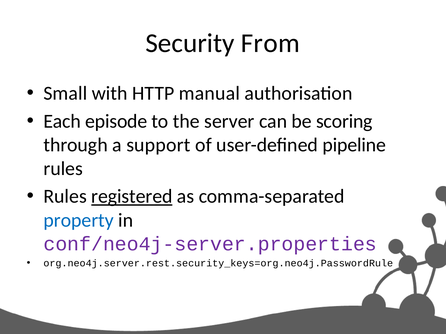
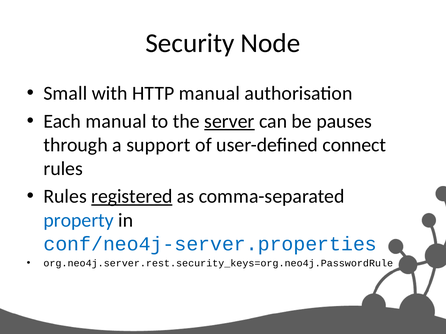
From: From -> Node (270, 43)
Each episode: episode -> manual (116, 121)
server underline: none -> present (229, 121)
scoring: scoring -> pauses (344, 121)
pipeline: pipeline -> connect (354, 145)
conf/neo4j-server.properties colour: purple -> blue (210, 244)
